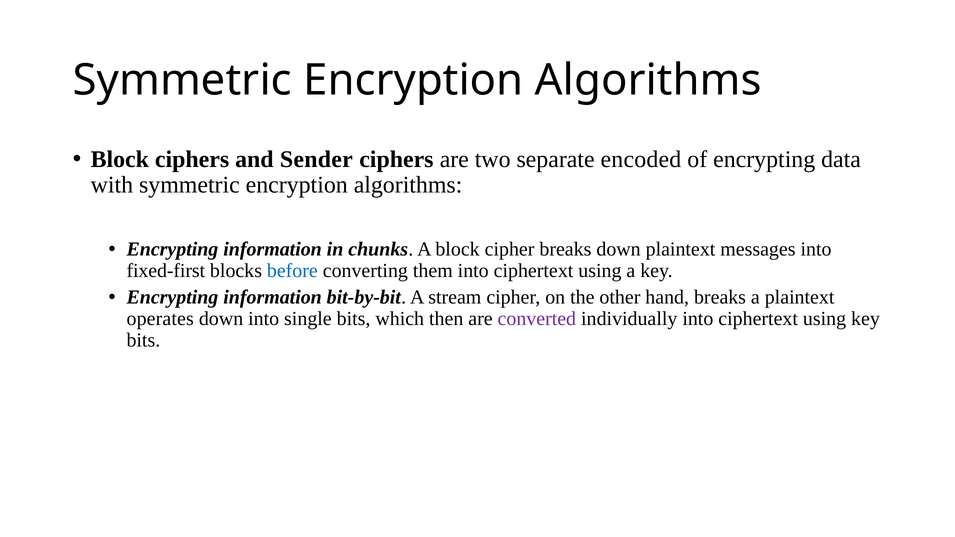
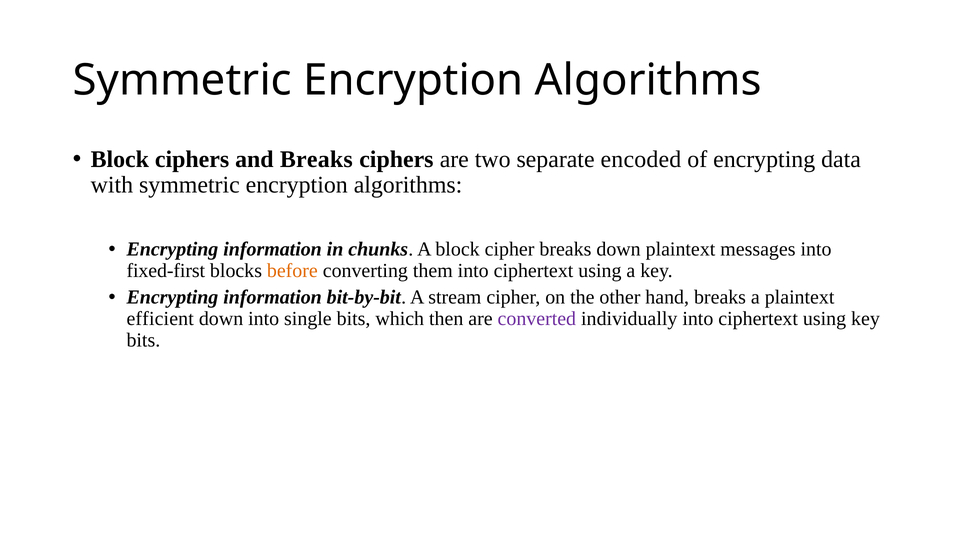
and Sender: Sender -> Breaks (316, 159)
before colour: blue -> orange (292, 271)
operates: operates -> efficient (160, 319)
